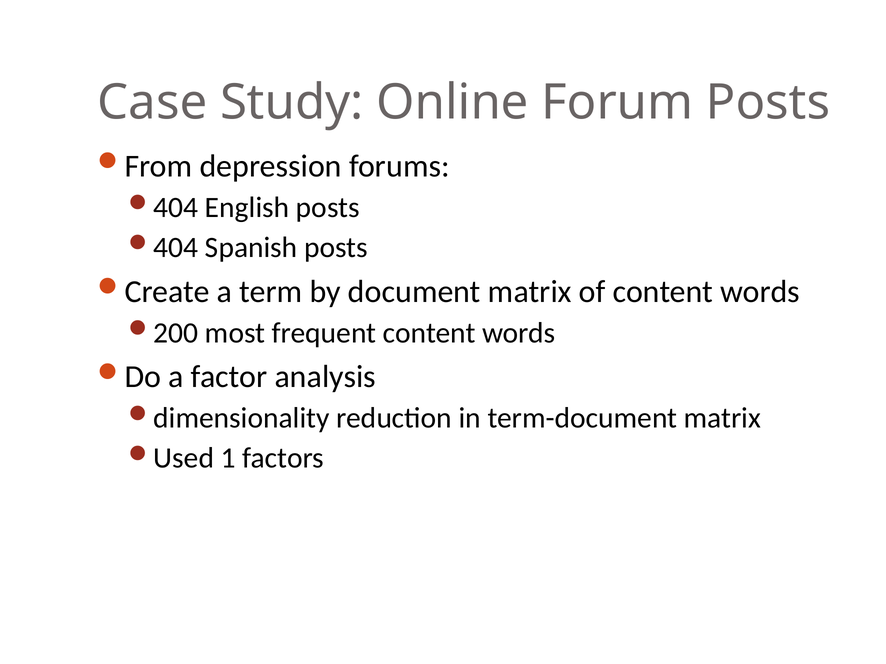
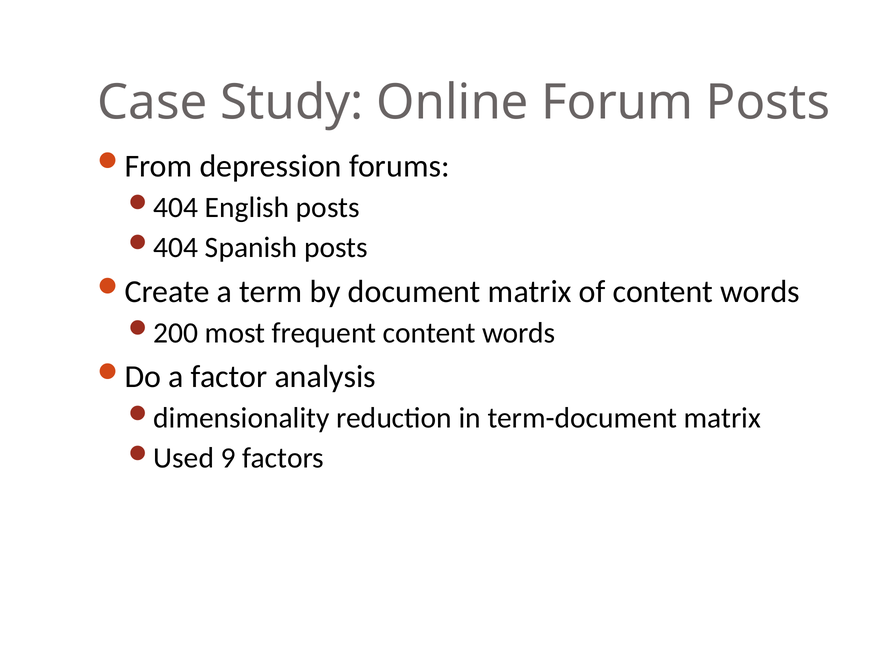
1: 1 -> 9 (228, 459)
